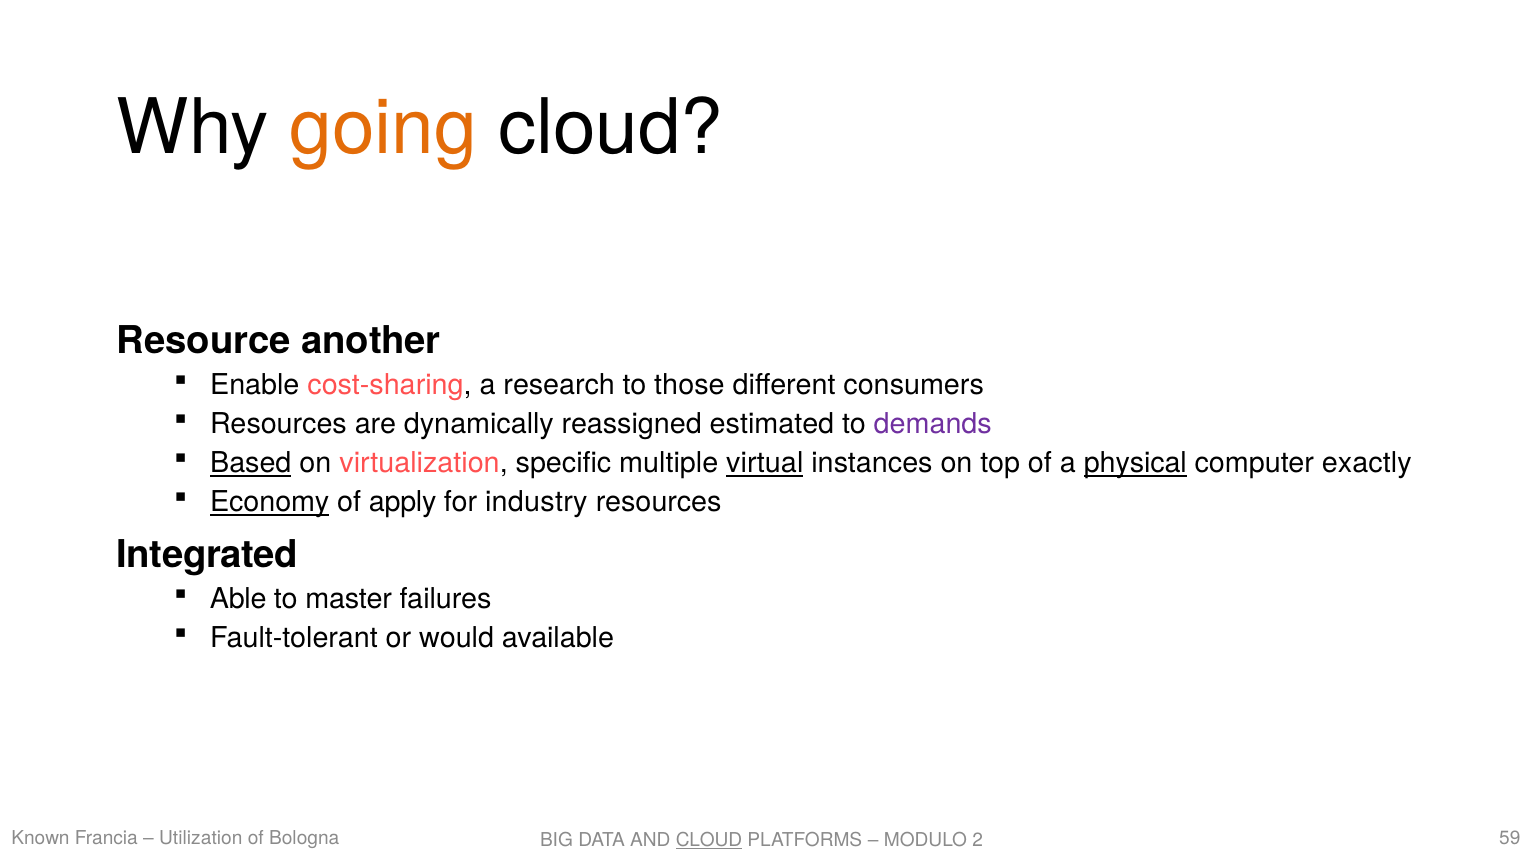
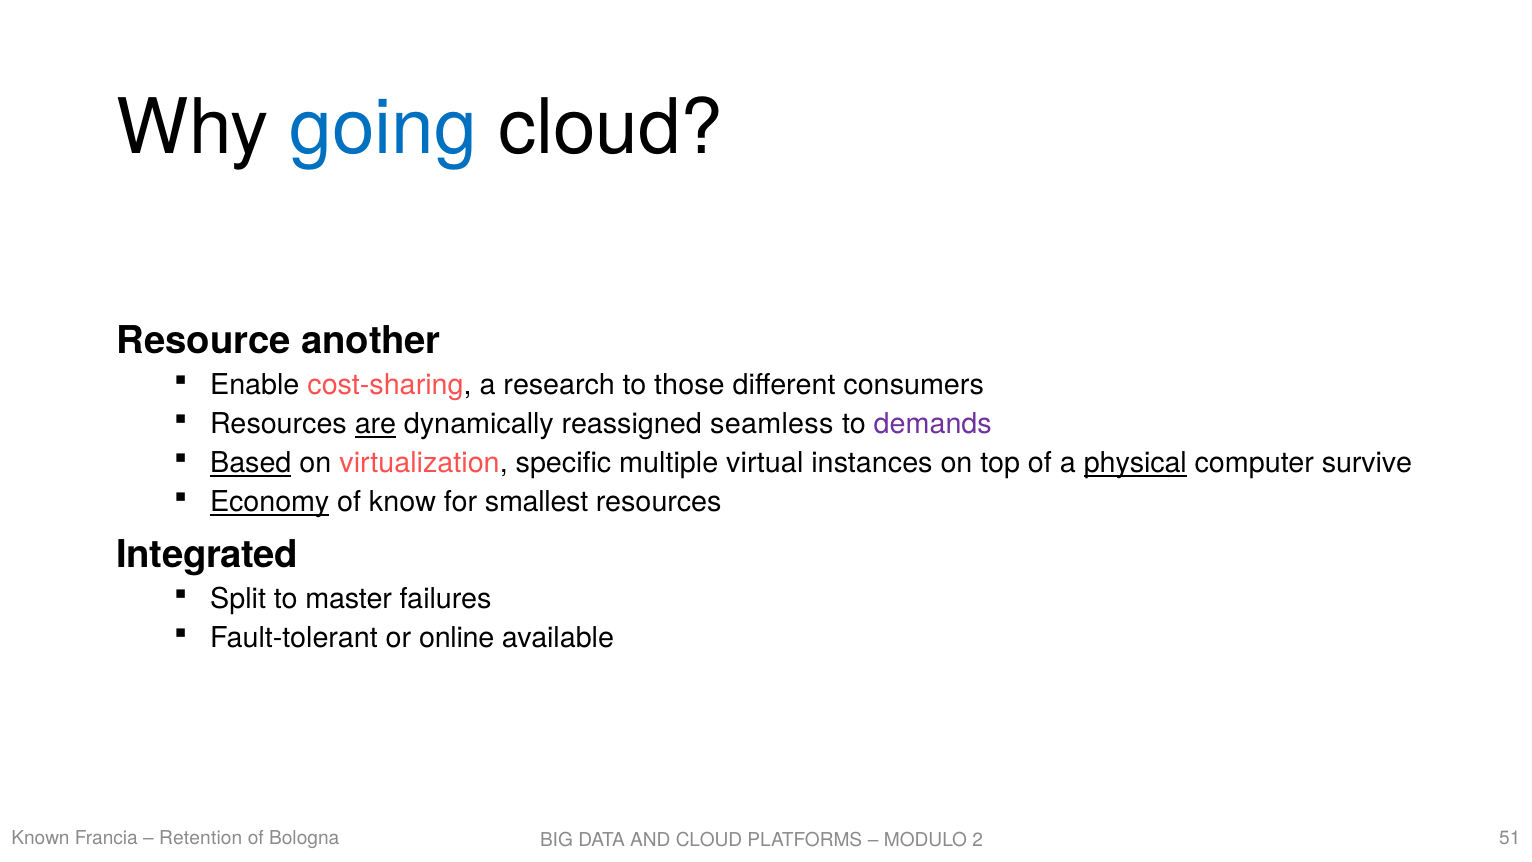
going colour: orange -> blue (383, 129)
are underline: none -> present (375, 424)
estimated: estimated -> seamless (772, 424)
virtual underline: present -> none (765, 463)
exactly: exactly -> survive (1367, 463)
apply: apply -> know (402, 502)
industry: industry -> smallest (537, 502)
Able: Able -> Split (238, 599)
would: would -> online (457, 638)
Utilization: Utilization -> Retention (201, 838)
59: 59 -> 51 (1510, 838)
CLOUD underline: present -> none (709, 840)
